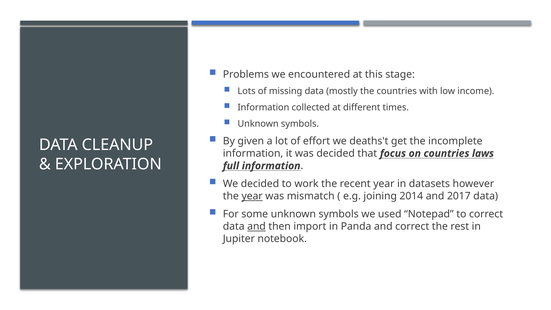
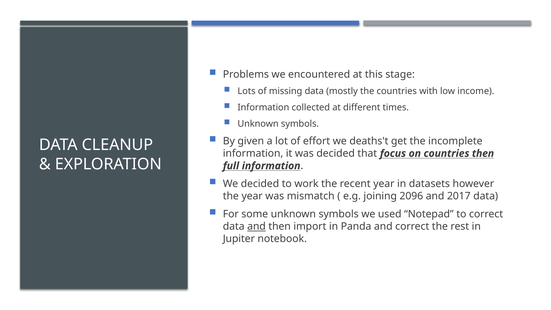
countries laws: laws -> then (483, 153)
year underline: present -> none (252, 196)
2014: 2014 -> 2096 (411, 196)
